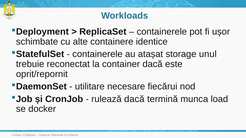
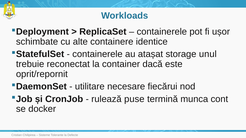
rulează dacă: dacă -> puse (134, 99)
load: load -> cont (219, 99)
